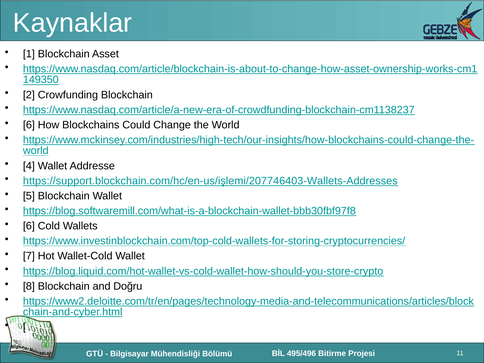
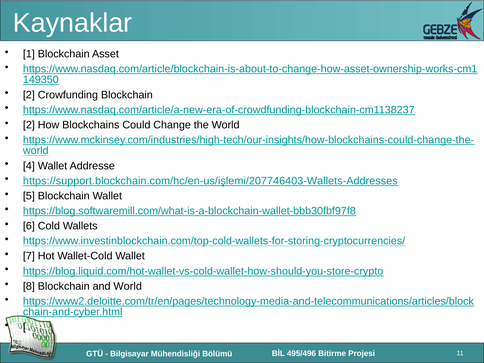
6: 6 -> 2 (29, 125)
and Doğru: Doğru -> World (128, 286)
